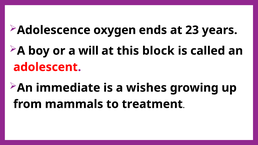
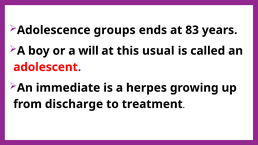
oxygen: oxygen -> groups (115, 30)
23: 23 -> 83 (192, 30)
block: block -> usual (158, 51)
wishes: wishes -> herpes (146, 88)
mammals: mammals -> discharge (74, 104)
